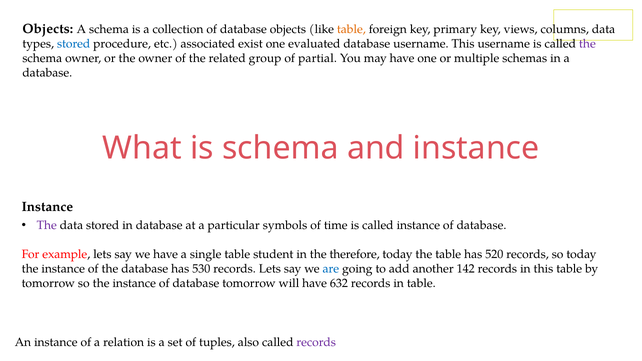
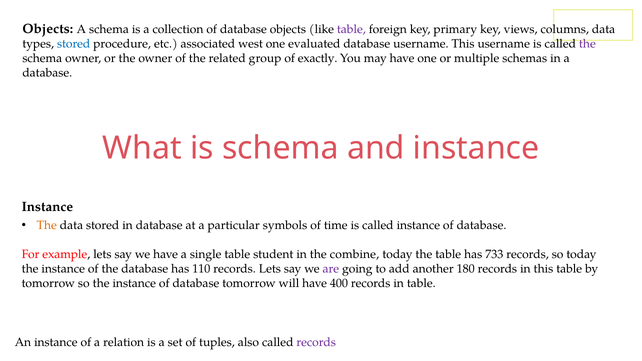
table colour: orange -> purple (351, 29)
exist: exist -> west (251, 44)
partial: partial -> exactly (318, 58)
The colour: purple -> orange (47, 225)
therefore: therefore -> combine (355, 254)
520: 520 -> 733 (494, 254)
530: 530 -> 110 (201, 269)
are colour: blue -> purple (331, 269)
142: 142 -> 180 (466, 269)
632: 632 -> 400 (339, 283)
